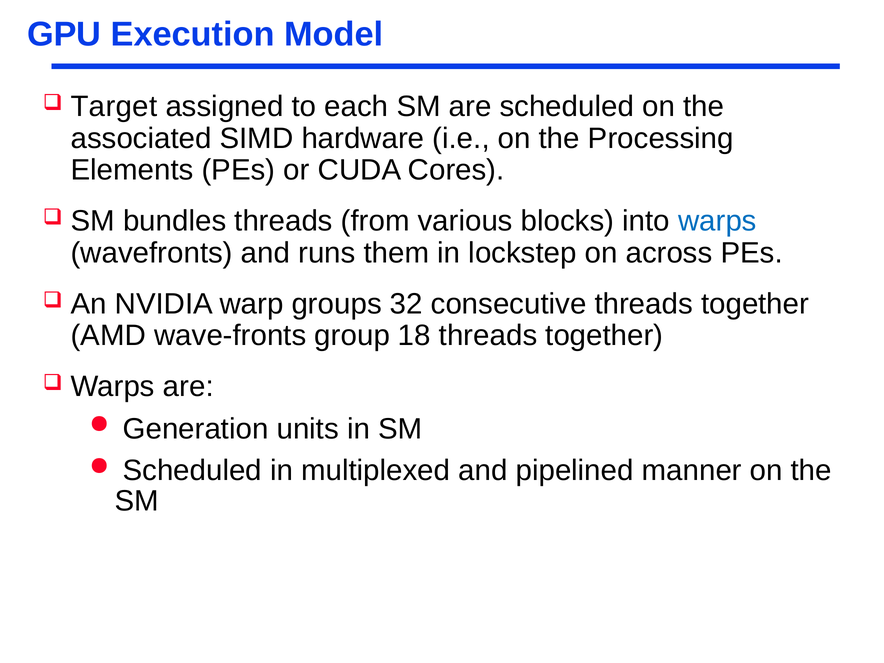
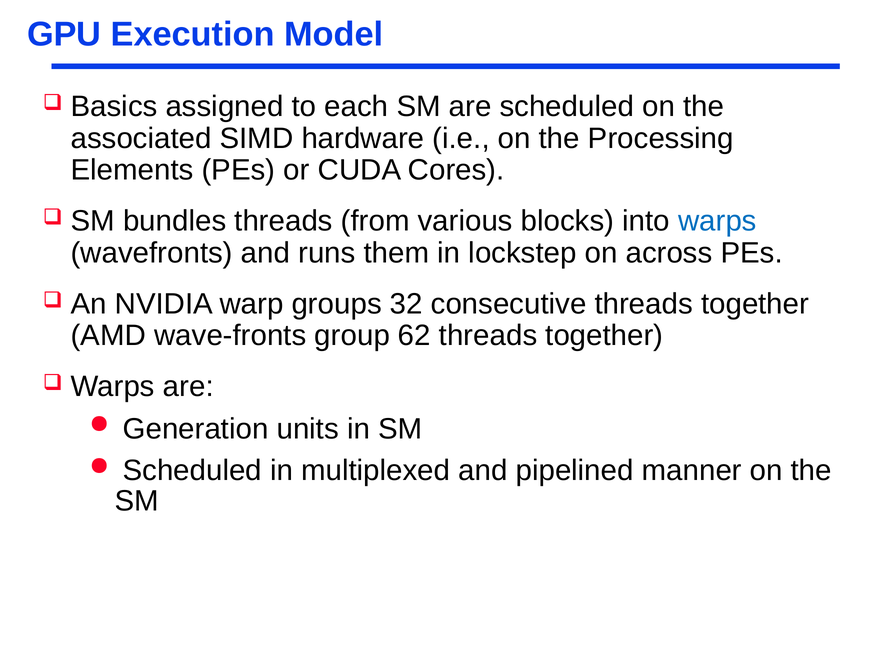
Target: Target -> Basics (114, 107)
18: 18 -> 62 (414, 336)
